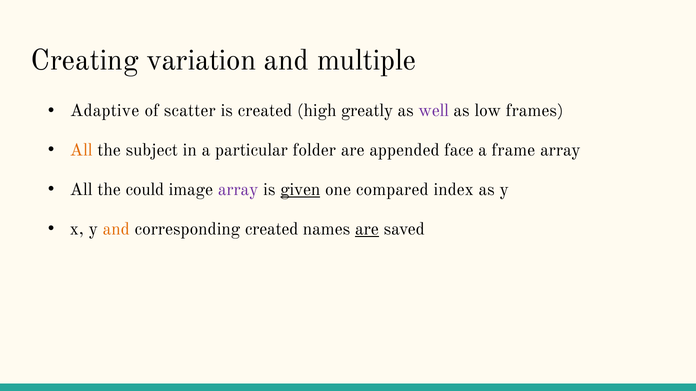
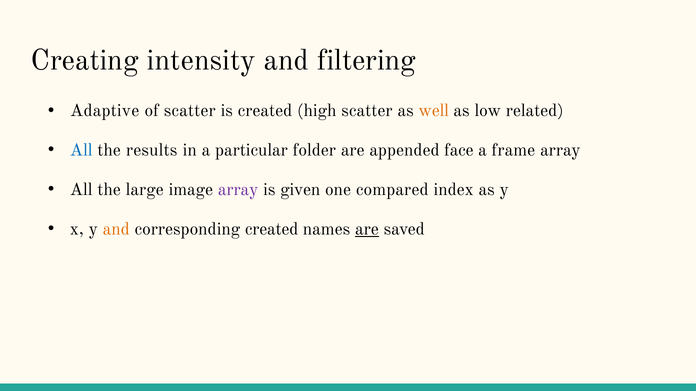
variation: variation -> intensity (201, 60)
multiple: multiple -> filtering (367, 60)
high greatly: greatly -> scatter (367, 111)
well colour: purple -> orange (434, 111)
frames: frames -> related (535, 111)
All colour: orange -> blue (81, 150)
subject: subject -> results (152, 150)
could: could -> large (145, 190)
given underline: present -> none (300, 190)
